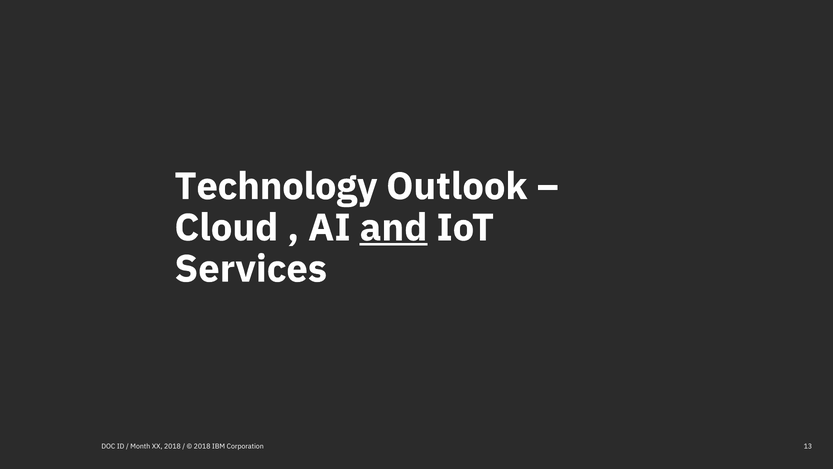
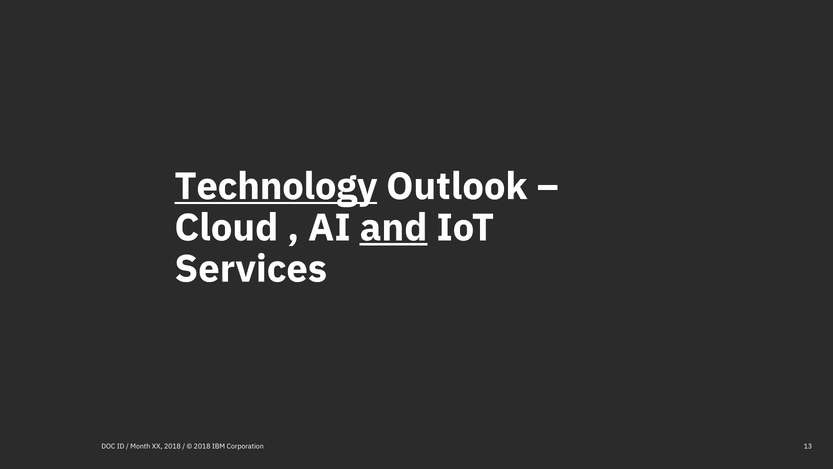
Technology underline: none -> present (276, 186)
